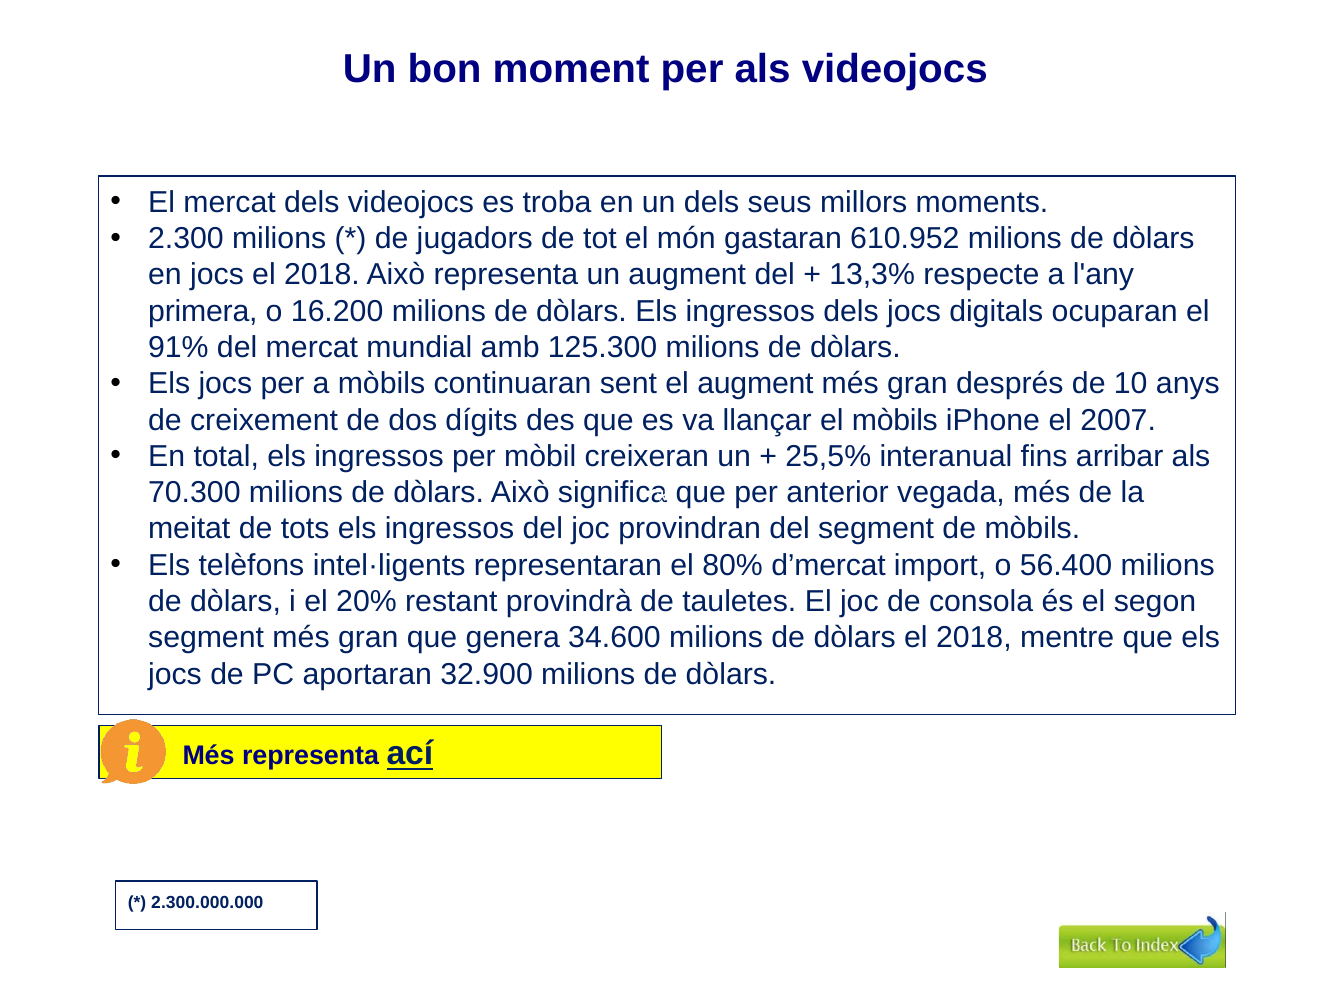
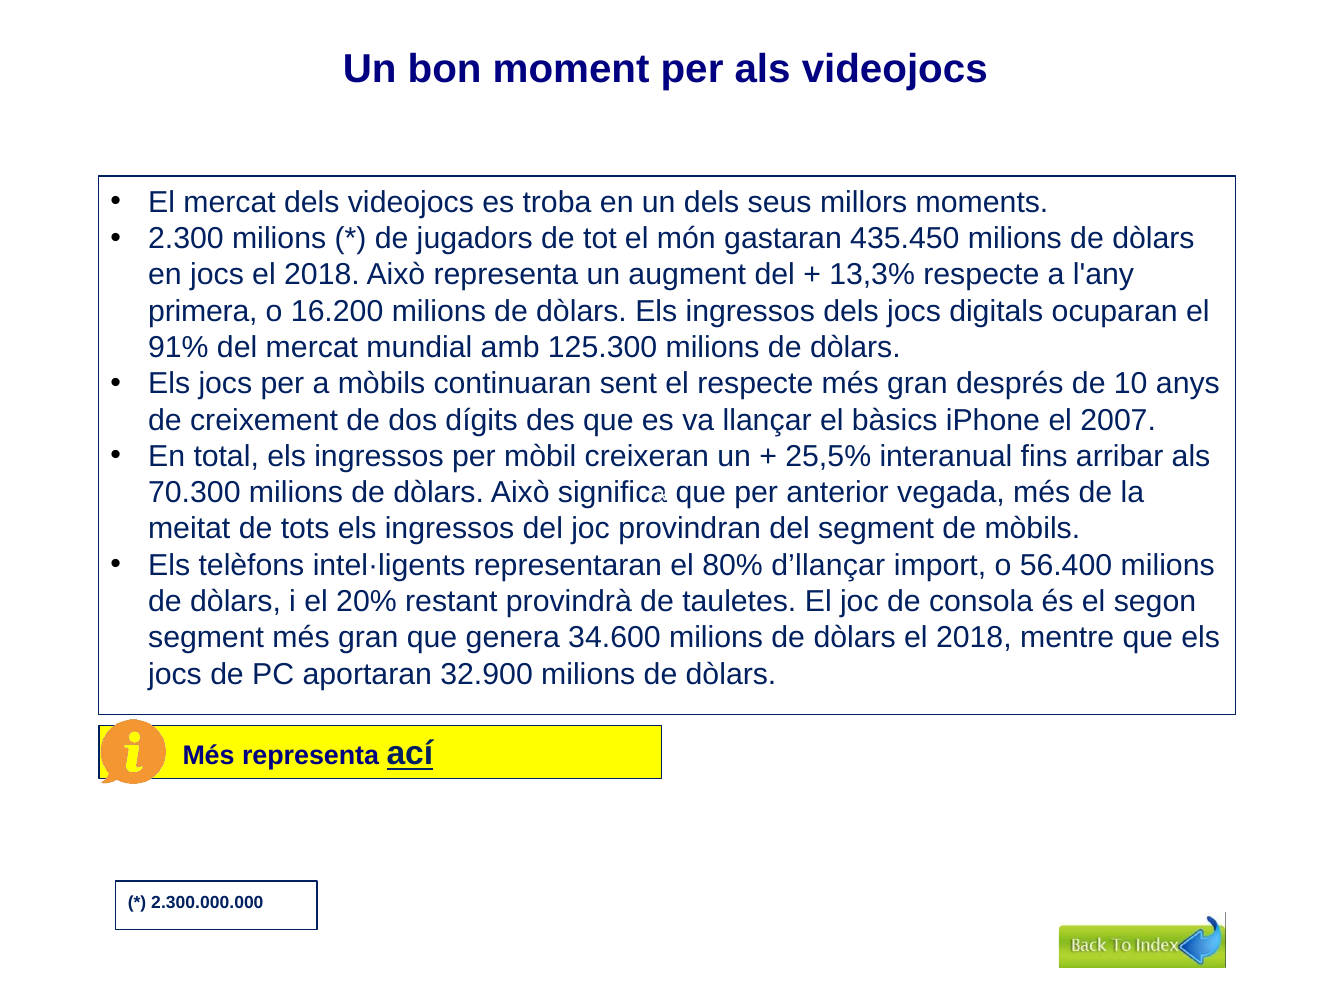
610.952: 610.952 -> 435.450 (905, 239)
el augment: augment -> respecte (755, 384)
el mòbils: mòbils -> bàsics (895, 420)
d’mercat: d’mercat -> d’llançar (828, 566)
